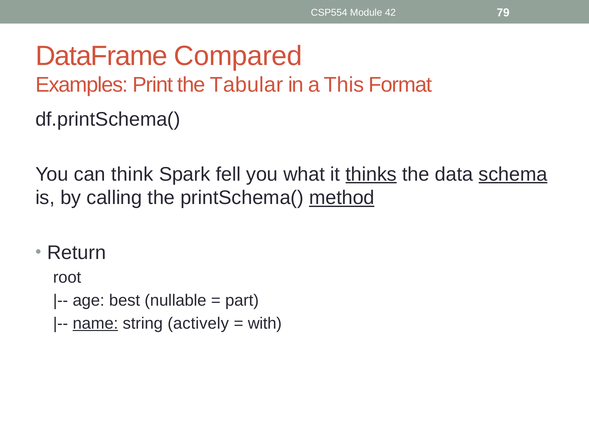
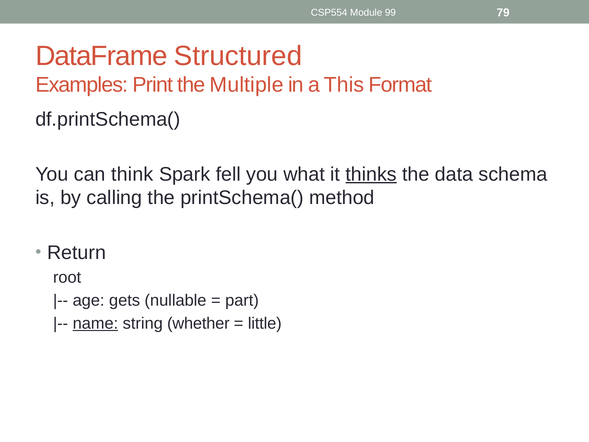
42: 42 -> 99 (390, 12)
Compared: Compared -> Structured (238, 56)
Tabular: Tabular -> Multiple (247, 85)
schema underline: present -> none (513, 174)
method underline: present -> none (342, 198)
best: best -> gets (125, 300)
actively: actively -> whether (198, 323)
with: with -> little (265, 323)
